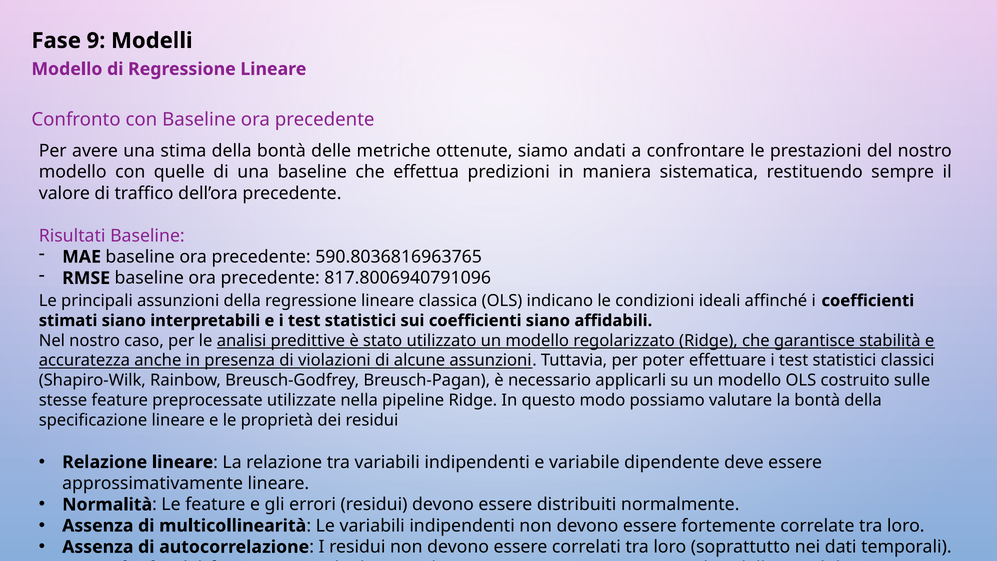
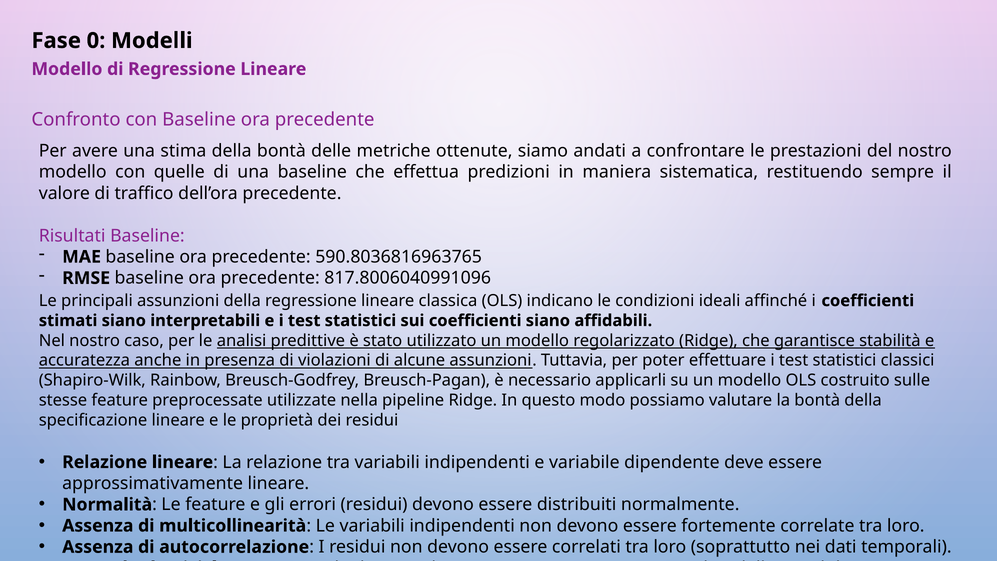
9: 9 -> 0 (96, 41)
817.8006940791096: 817.8006940791096 -> 817.8006040991096 (408, 278)
